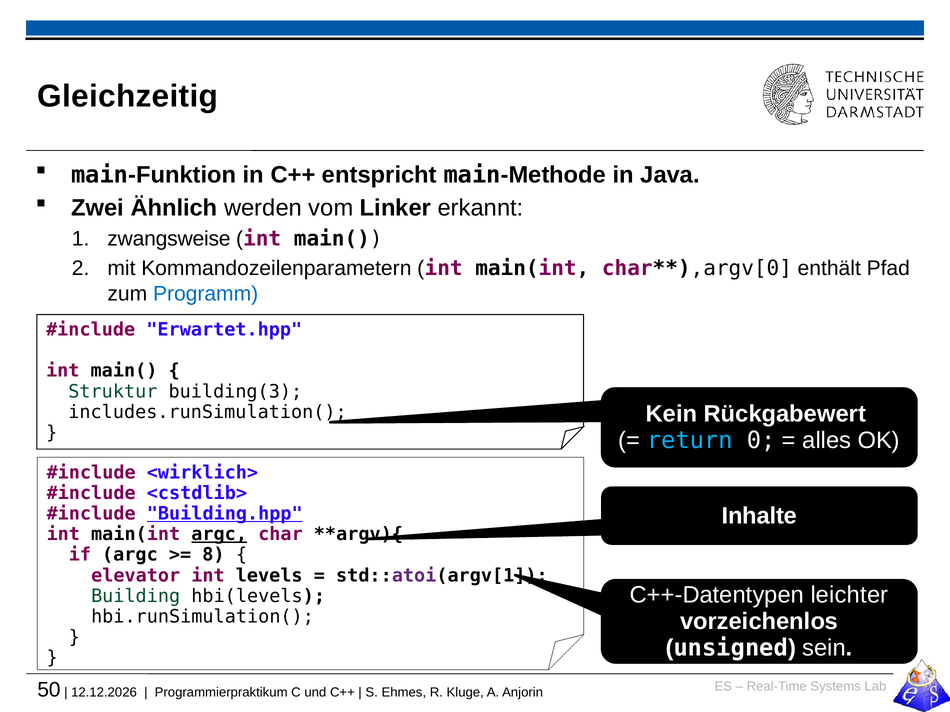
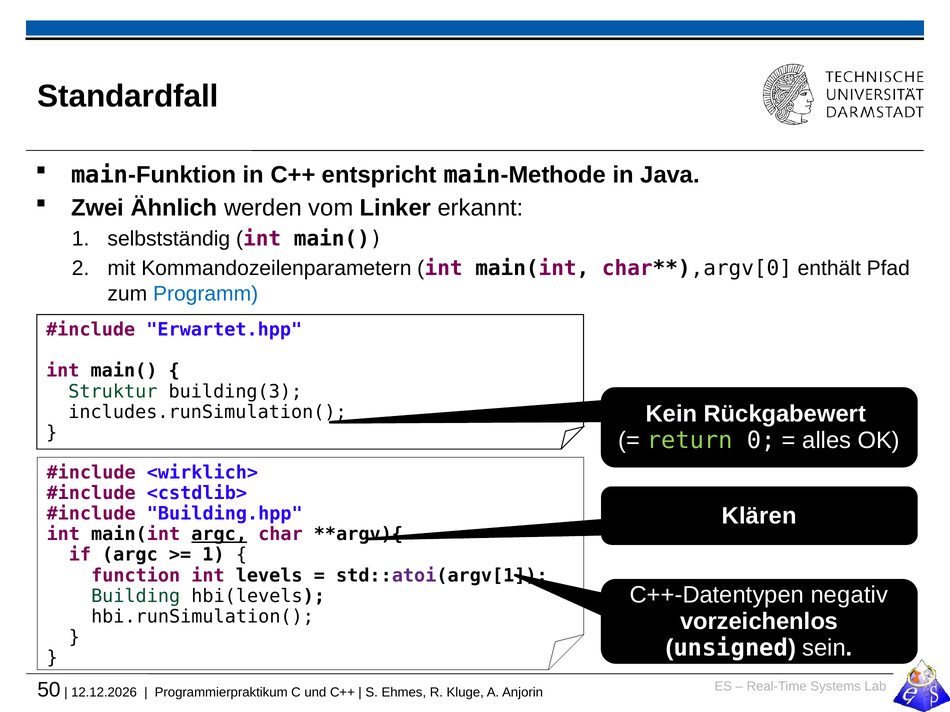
Gleichzeitig: Gleichzeitig -> Standardfall (128, 97)
zwangsweise: zwangsweise -> selbstständig (169, 239)
return colour: light blue -> light green (690, 441)
Inhalte: Inhalte -> Klären (759, 516)
Building.hpp underline: present -> none (225, 514)
8: 8 -> 1 (213, 555)
elevator: elevator -> function (136, 576)
leichter: leichter -> negativ (849, 595)
